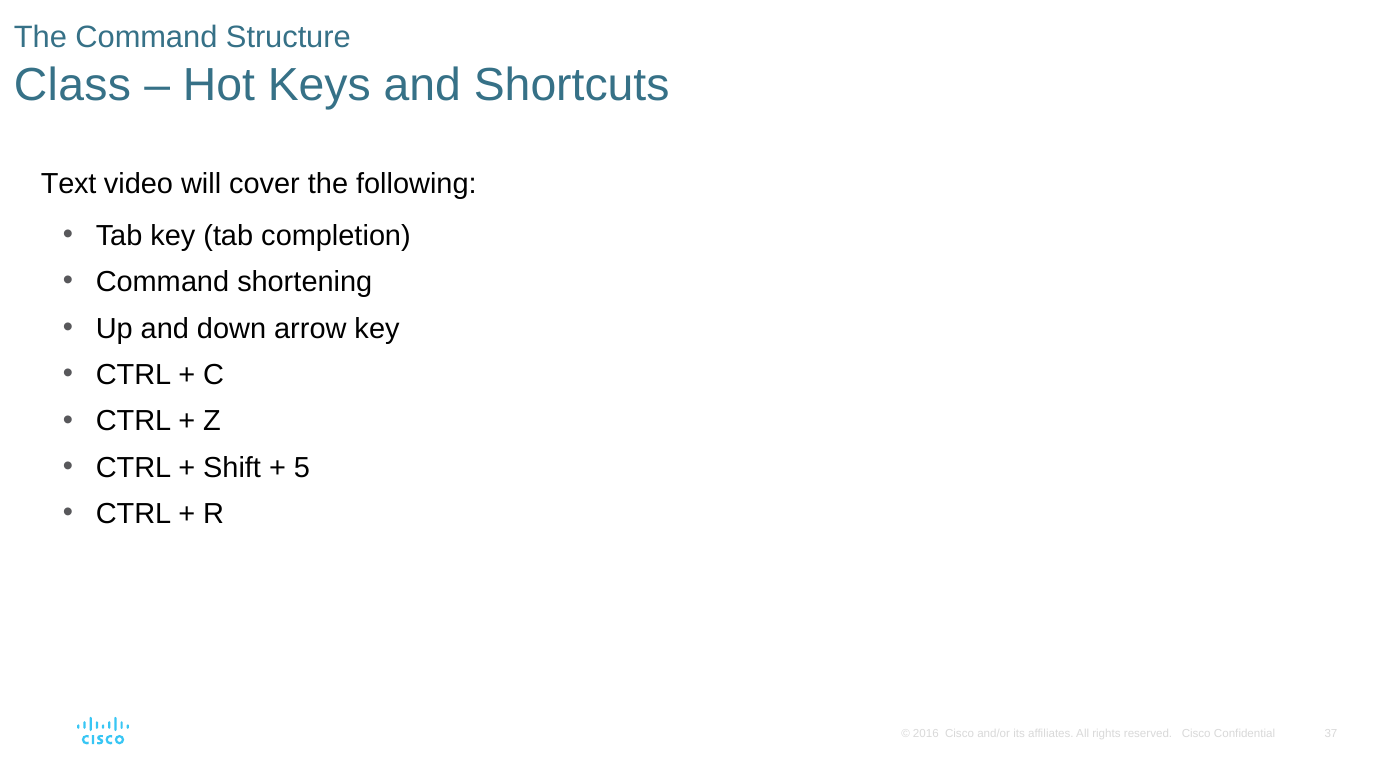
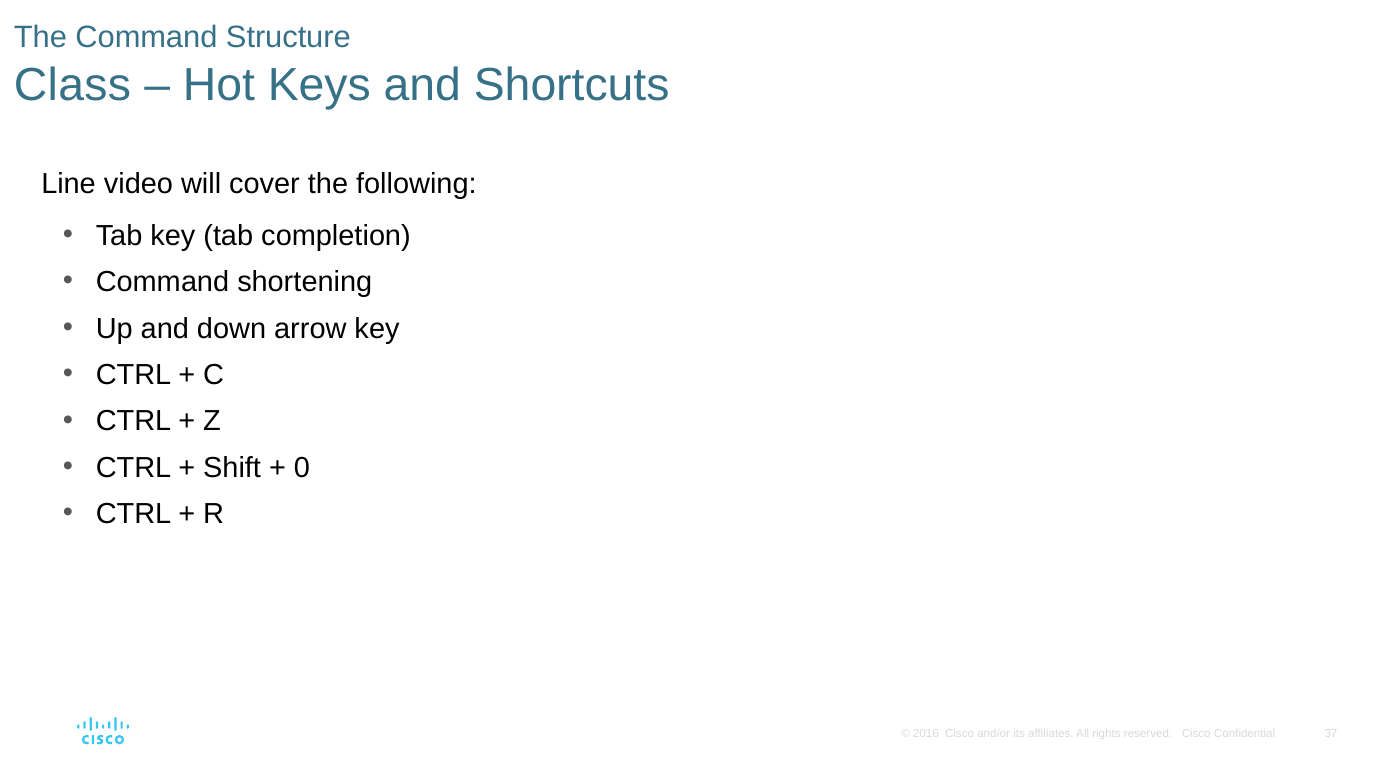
Text: Text -> Line (69, 184)
5: 5 -> 0 (302, 467)
